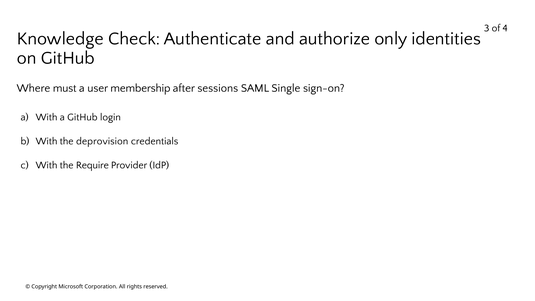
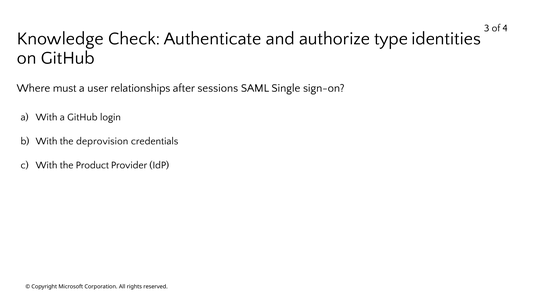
only: only -> type (391, 39)
membership: membership -> relationships (140, 88)
Require: Require -> Product (92, 165)
